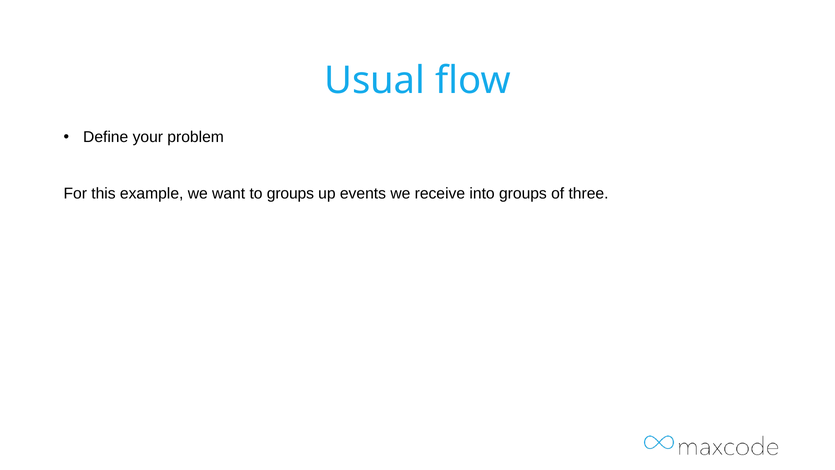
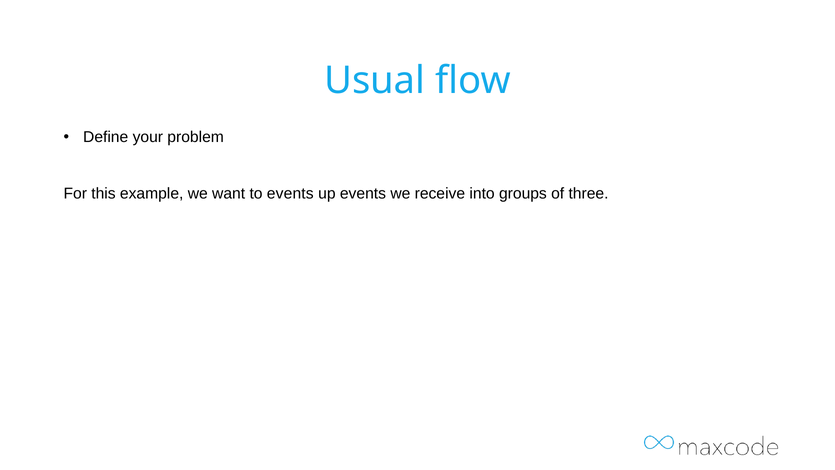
to groups: groups -> events (290, 193)
